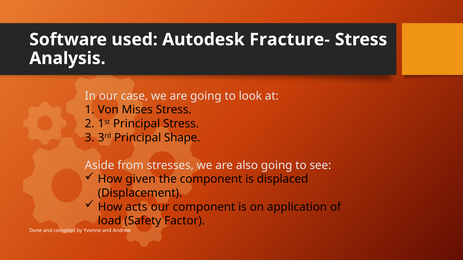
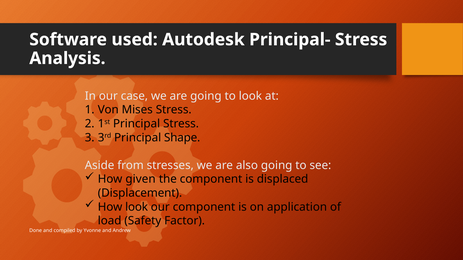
Fracture-: Fracture- -> Principal- (290, 40)
How acts: acts -> look (137, 207)
